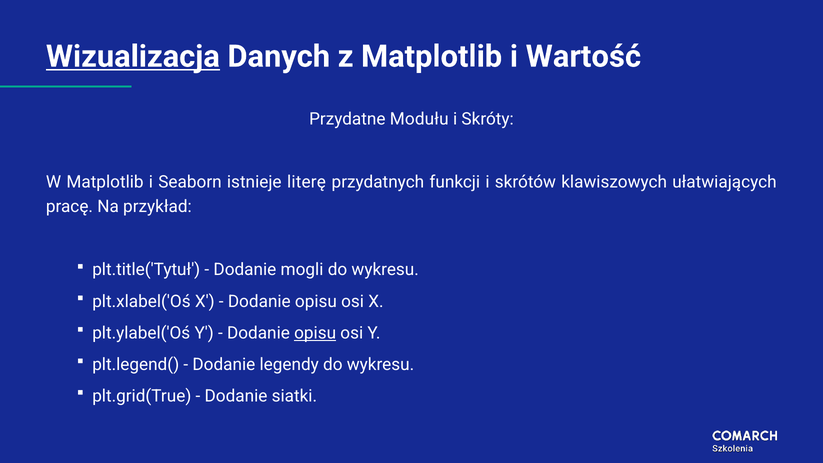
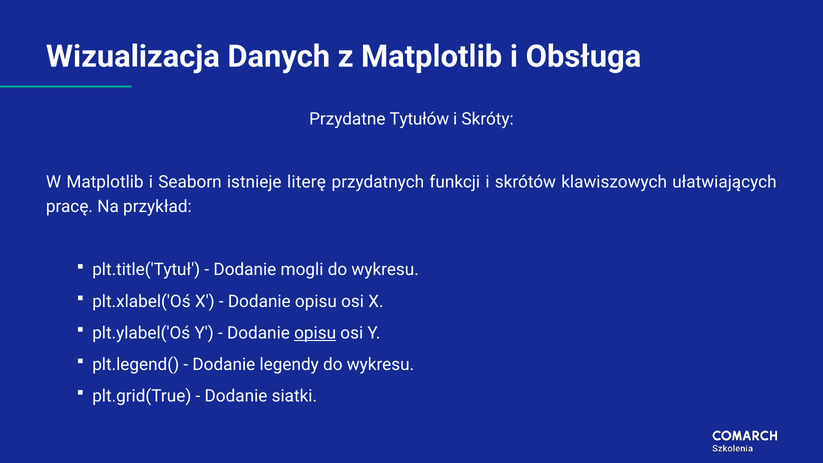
Wizualizacja underline: present -> none (133, 56)
Wartość: Wartość -> Obsługa (583, 56)
Modułu: Modułu -> Tytułów (419, 119)
